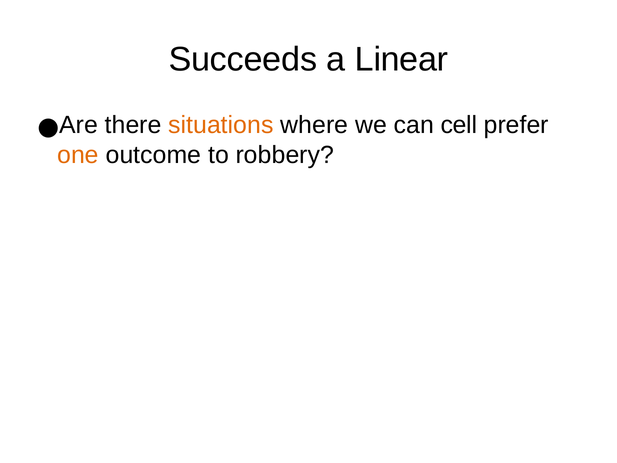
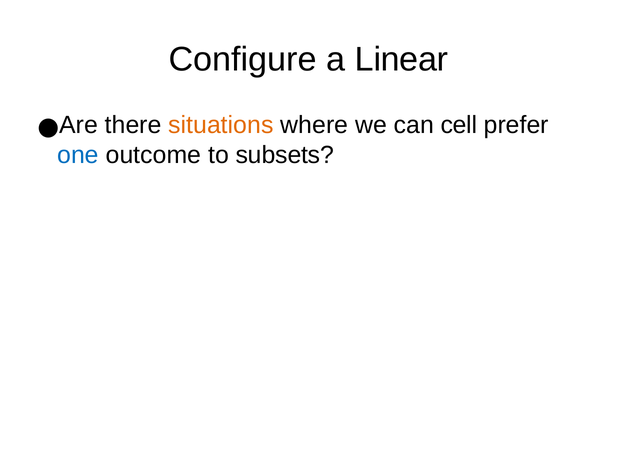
Succeeds: Succeeds -> Configure (243, 59)
one colour: orange -> blue (78, 155)
robbery: robbery -> subsets (285, 155)
